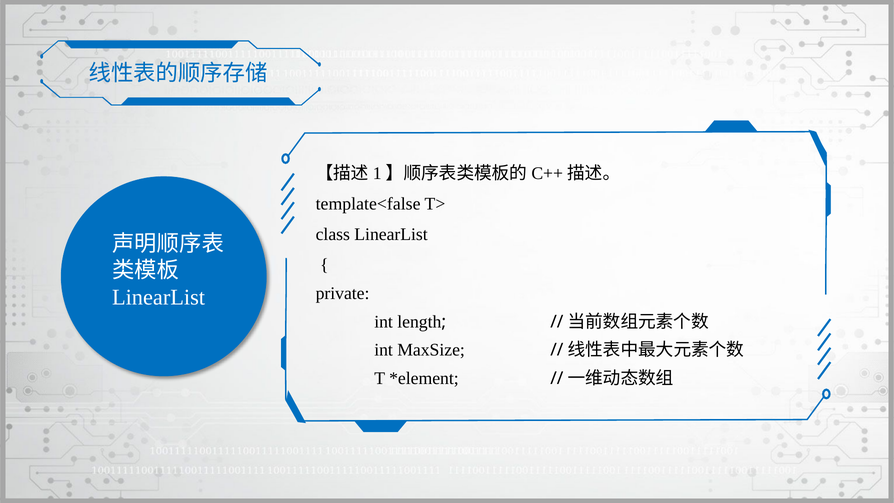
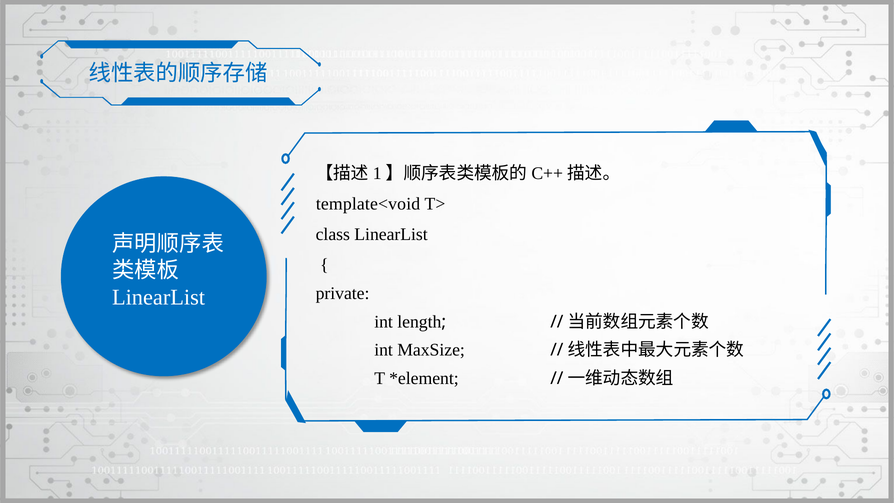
template<false: template<false -> template<void (368, 204)
